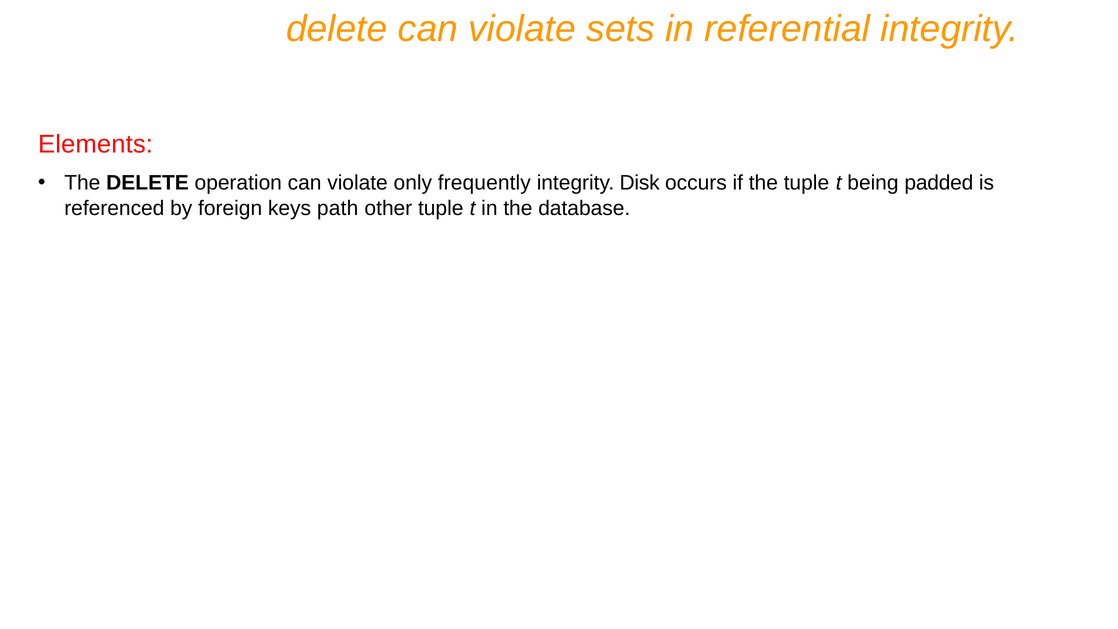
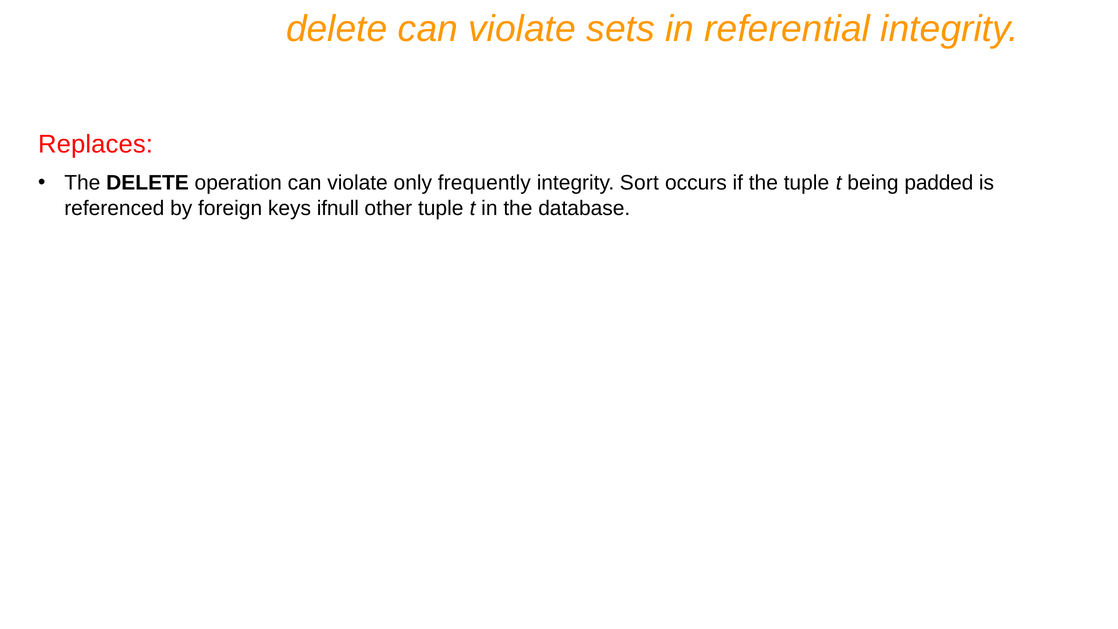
Elements: Elements -> Replaces (96, 144)
Disk: Disk -> Sort (639, 183)
path: path -> ifnull (338, 208)
